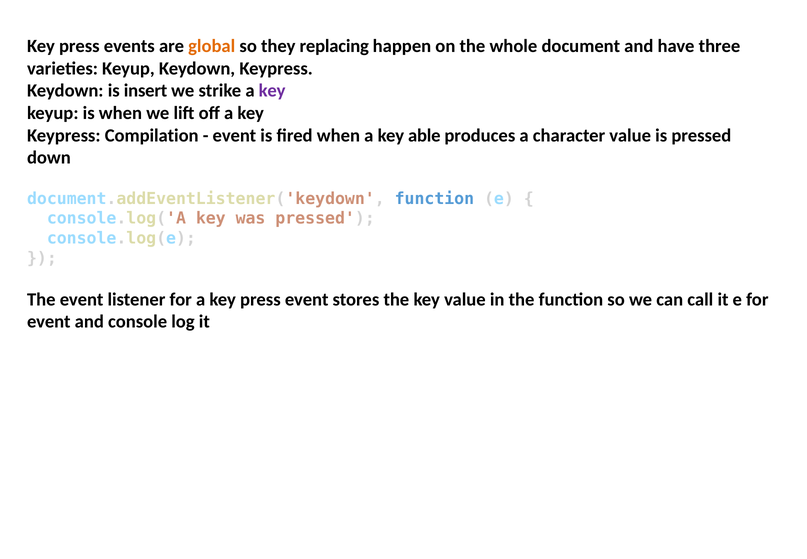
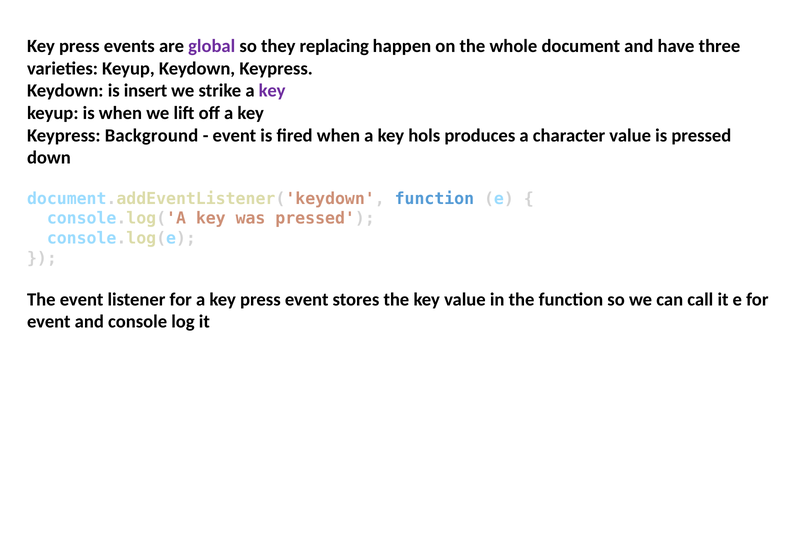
global colour: orange -> purple (212, 46)
Compilation: Compilation -> Background (152, 135)
able: able -> hols (424, 135)
